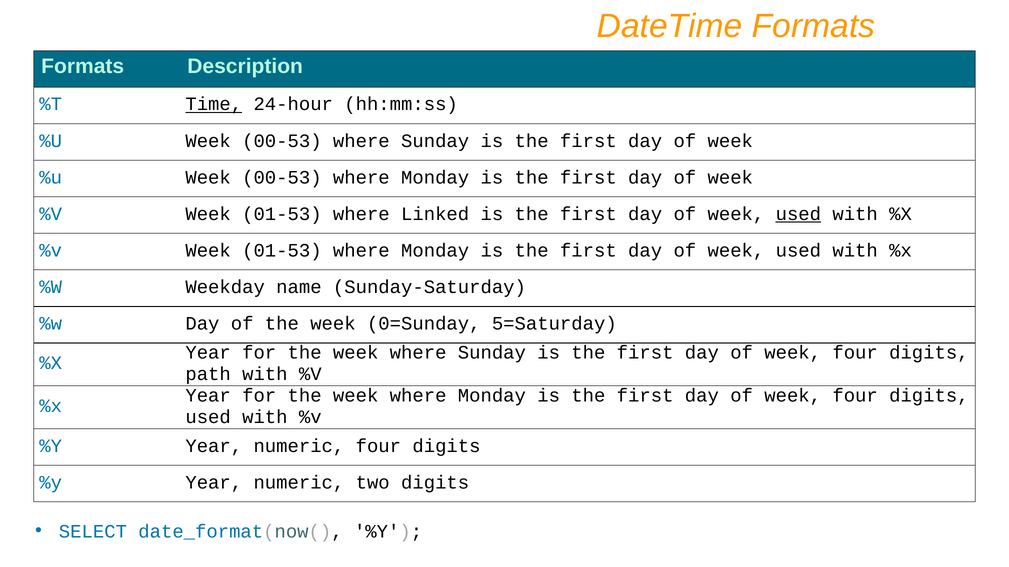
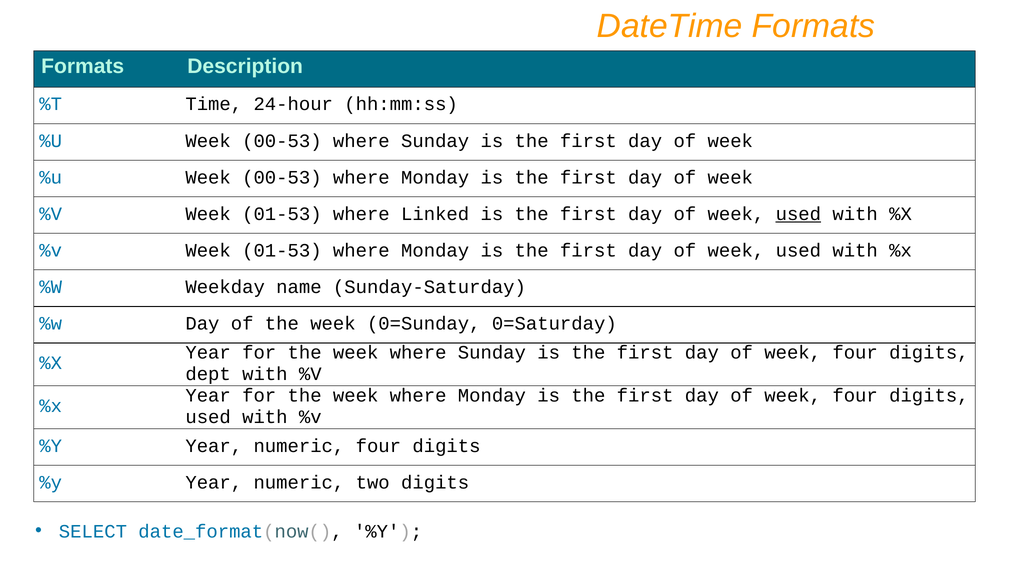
Time underline: present -> none (214, 104)
5=Saturday: 5=Saturday -> 0=Saturday (554, 324)
path: path -> dept (208, 374)
